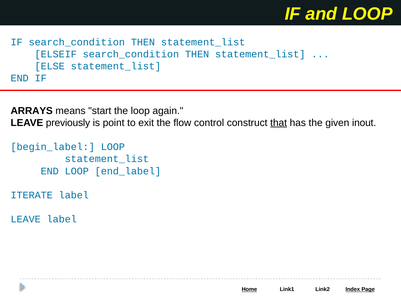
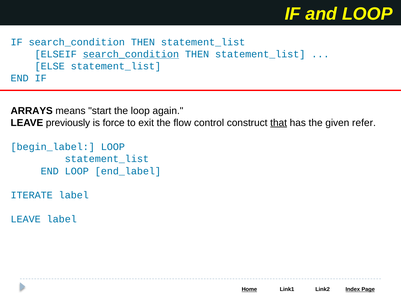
search_condition underline: none -> present (131, 54)
point: point -> force (114, 123)
inout: inout -> refer (364, 123)
